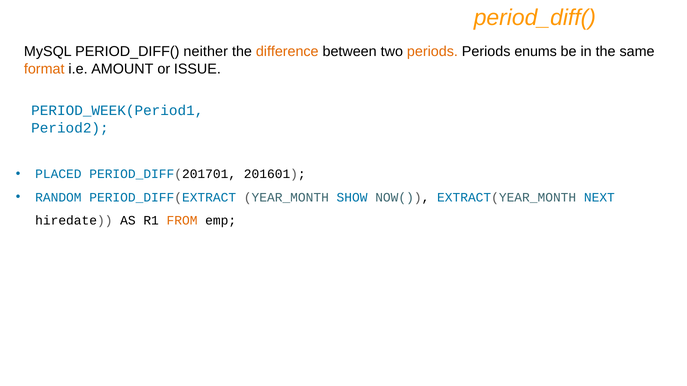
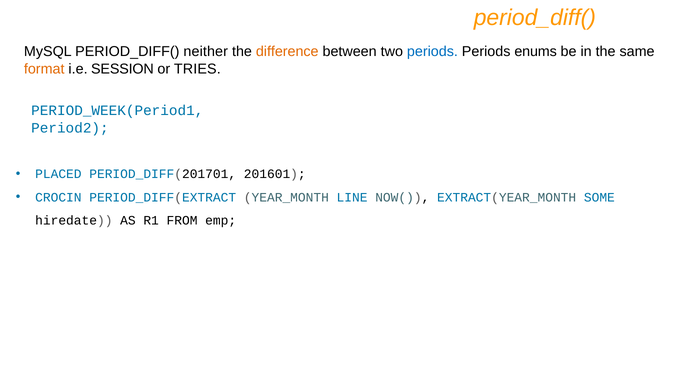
periods colour: orange -> blue (432, 52)
AMOUNT: AMOUNT -> SESSION (122, 69)
ISSUE: ISSUE -> TRIES (197, 69)
RANDOM: RANDOM -> CROCIN (58, 198)
SHOW: SHOW -> LINE (352, 198)
NEXT: NEXT -> SOME (599, 198)
FROM colour: orange -> black (182, 221)
